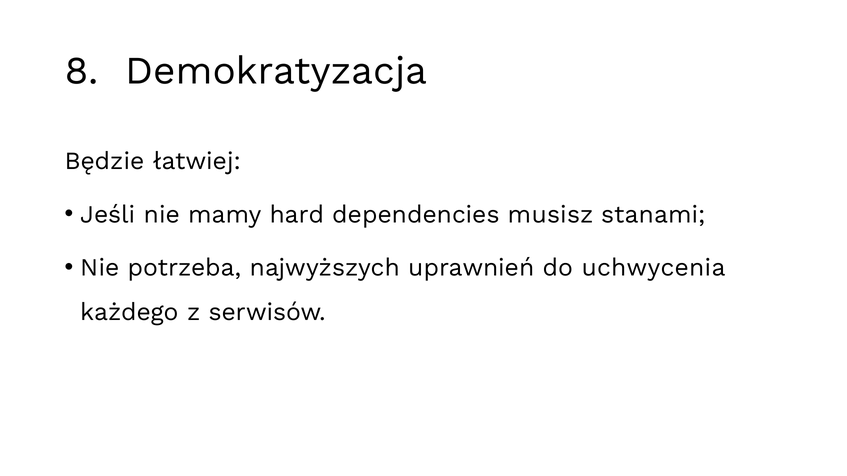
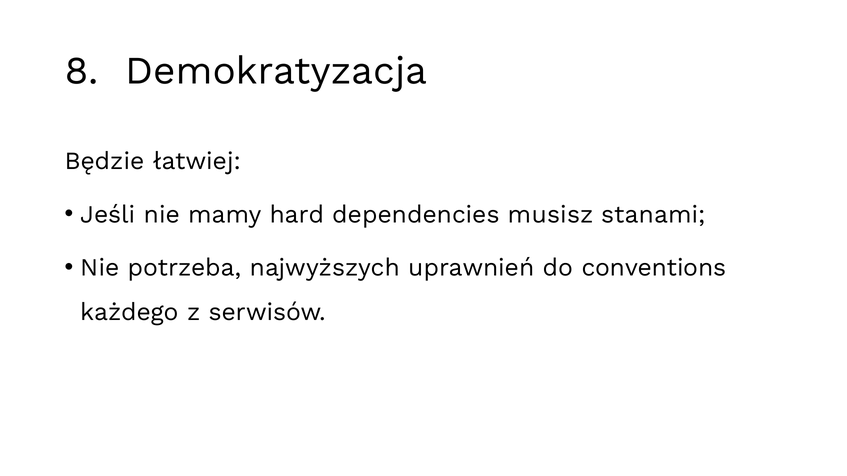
uchwycenia: uchwycenia -> conventions (654, 268)
